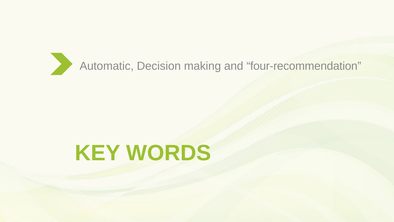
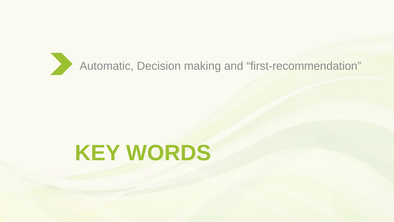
four-recommendation: four-recommendation -> first-recommendation (304, 66)
